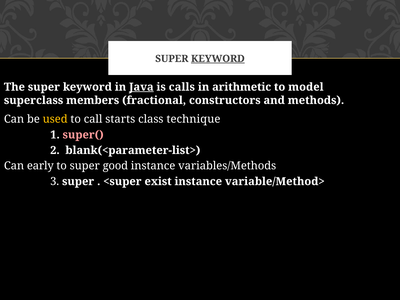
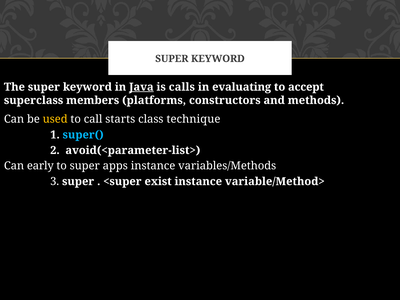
KEYWORD underline: present -> none (218, 59)
arithmetic: arithmetic -> evaluating (242, 87)
model: model -> accept (306, 87)
fractional: fractional -> platforms (154, 100)
super( colour: pink -> light blue (83, 135)
blank(<parameter-list>: blank(<parameter-list> -> avoid(<parameter-list> (133, 150)
good: good -> apps (115, 166)
